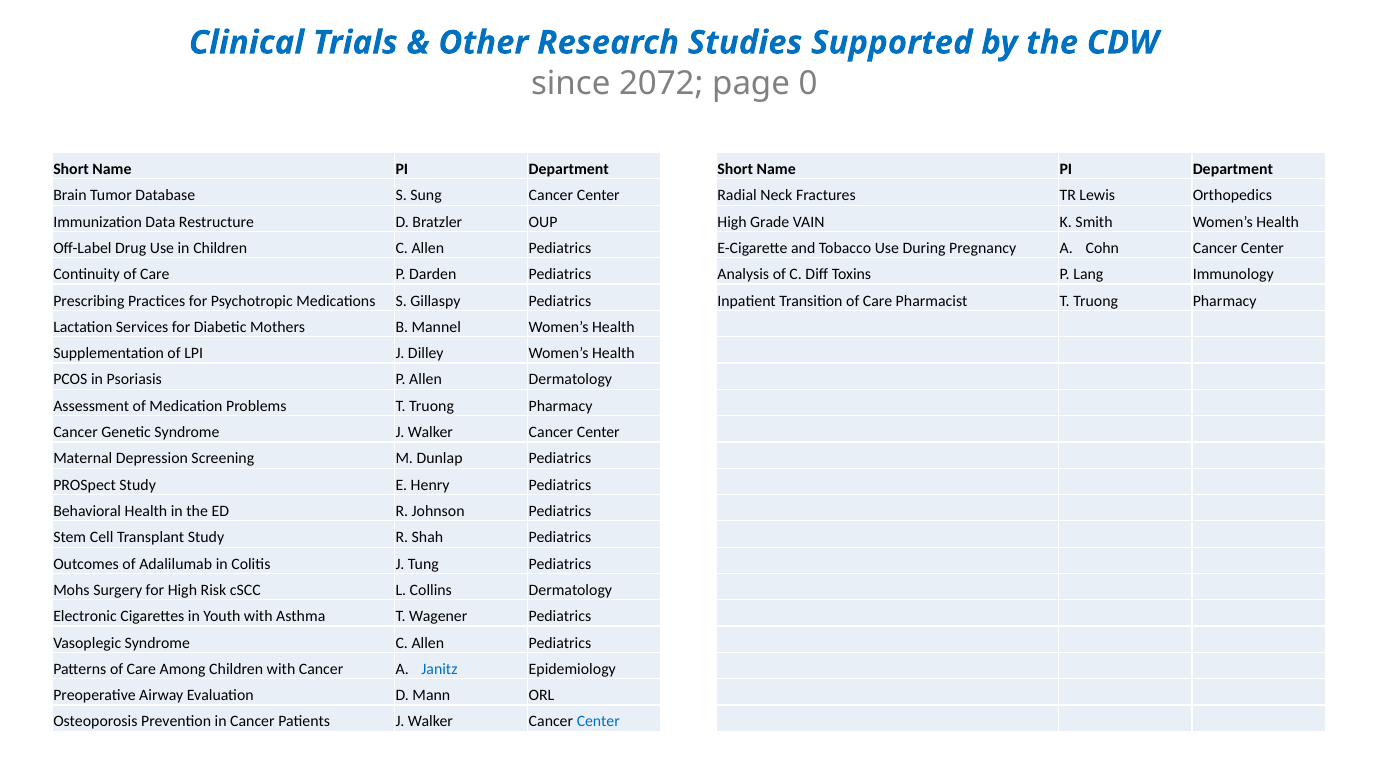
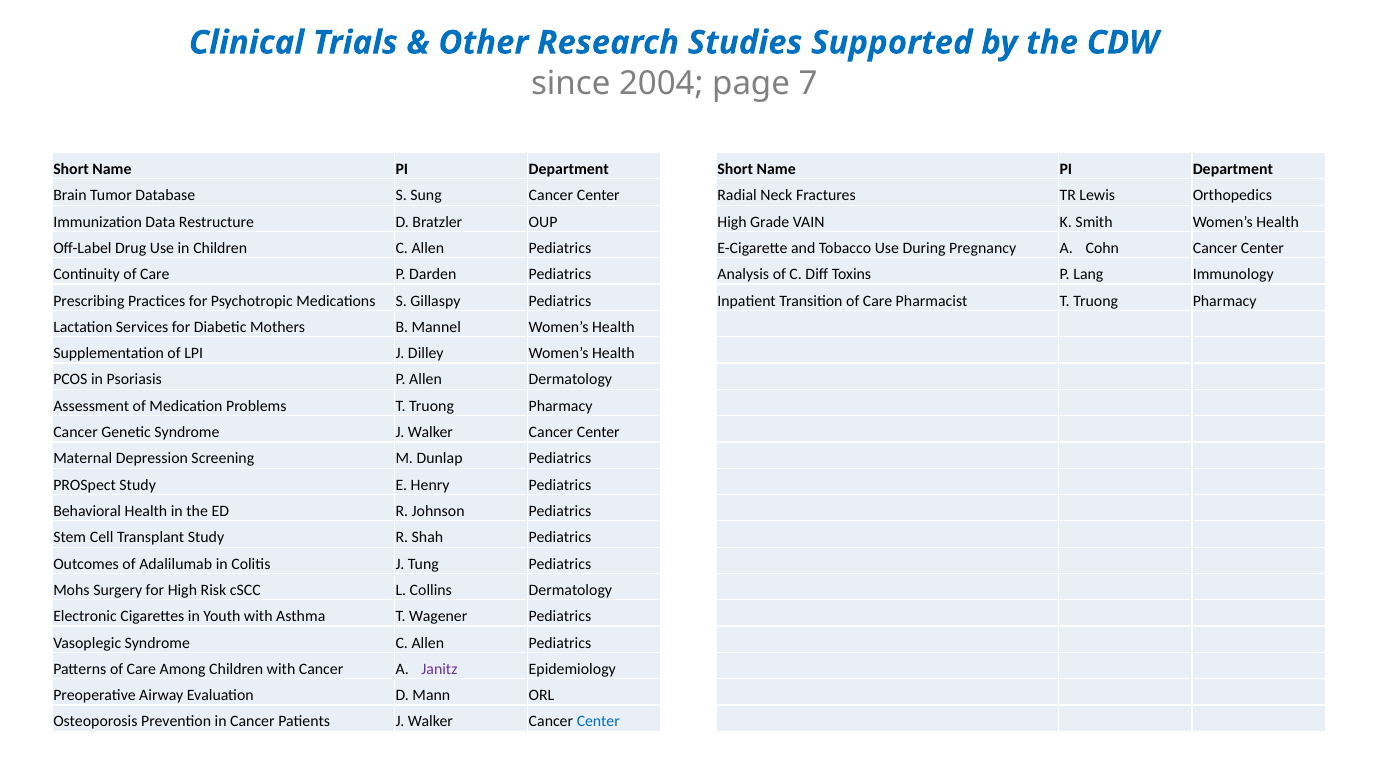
2072: 2072 -> 2004 (661, 83)
0: 0 -> 7 (808, 83)
Janitz colour: blue -> purple (439, 669)
